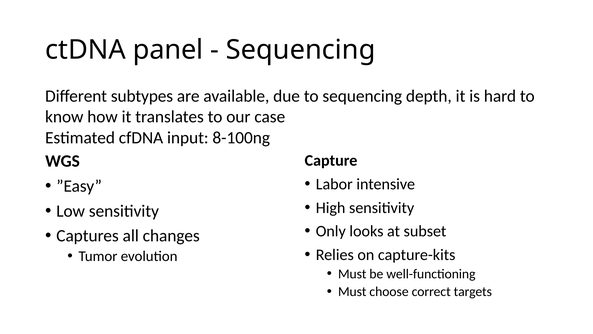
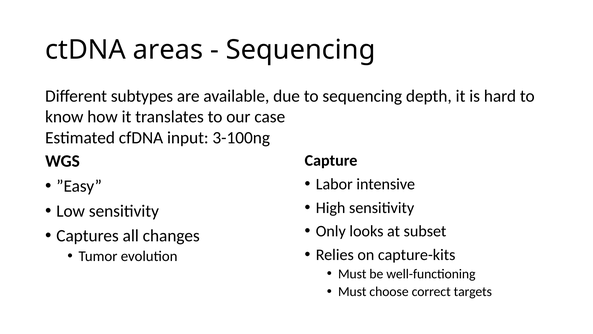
panel: panel -> areas (168, 50)
8-100ng: 8-100ng -> 3-100ng (241, 138)
